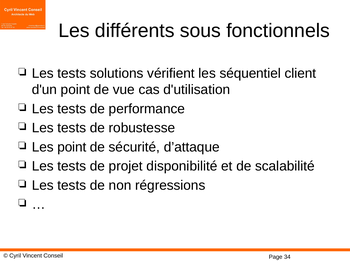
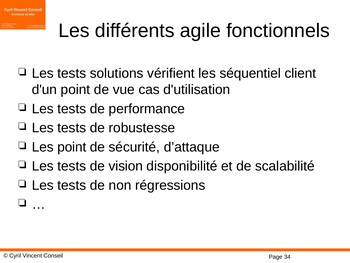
sous: sous -> agile (200, 31)
projet: projet -> vision (126, 166)
